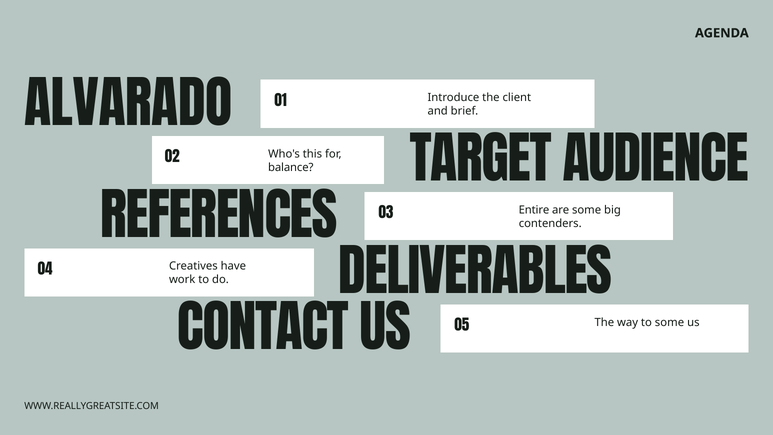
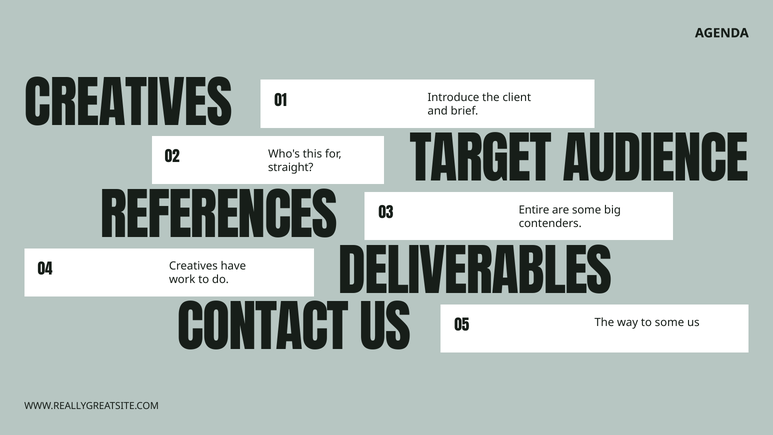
ALVARADO: ALVARADO -> CREATIVES (128, 107)
balance: balance -> straight (291, 167)
